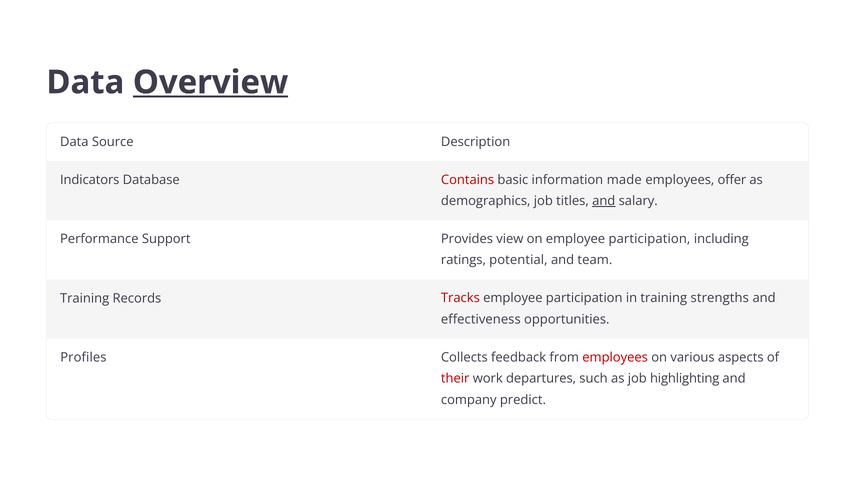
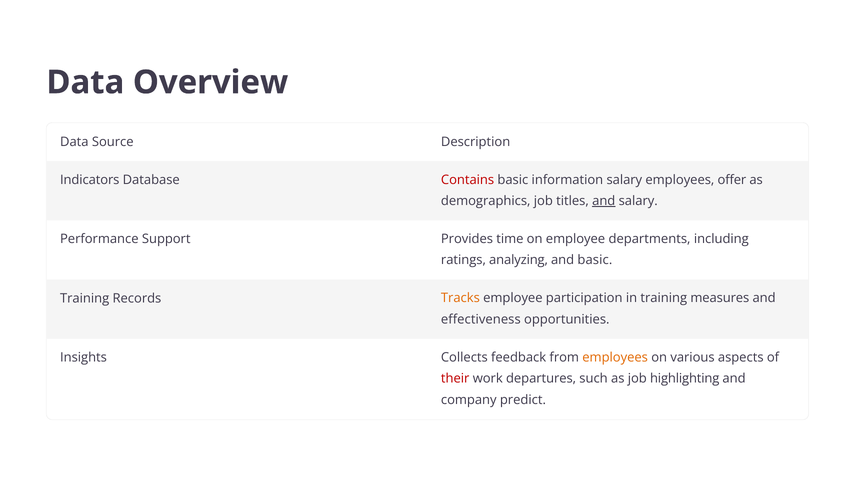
Overview underline: present -> none (211, 82)
information made: made -> salary (624, 180)
view: view -> time (510, 239)
on employee participation: participation -> departments (650, 239)
potential: potential -> analyzing (519, 260)
and team: team -> basic (595, 260)
Tracks colour: red -> orange (460, 298)
strengths: strengths -> measures (720, 298)
Profiles: Profiles -> Insights (83, 357)
employees colour: red -> orange (615, 357)
